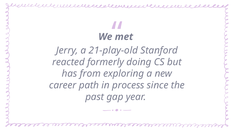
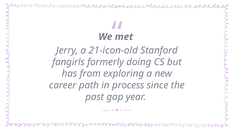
21-play-old: 21-play-old -> 21-icon-old (113, 51)
reacted: reacted -> fangirls (68, 62)
